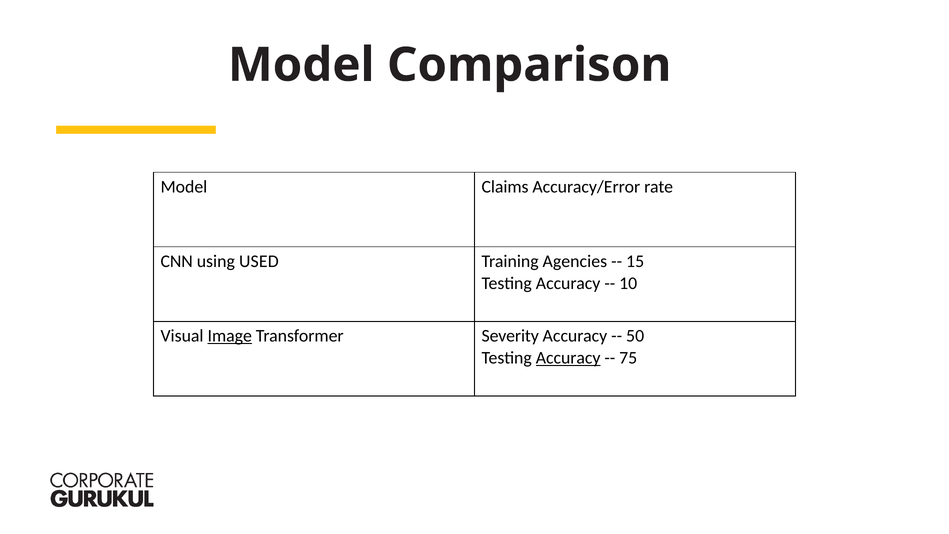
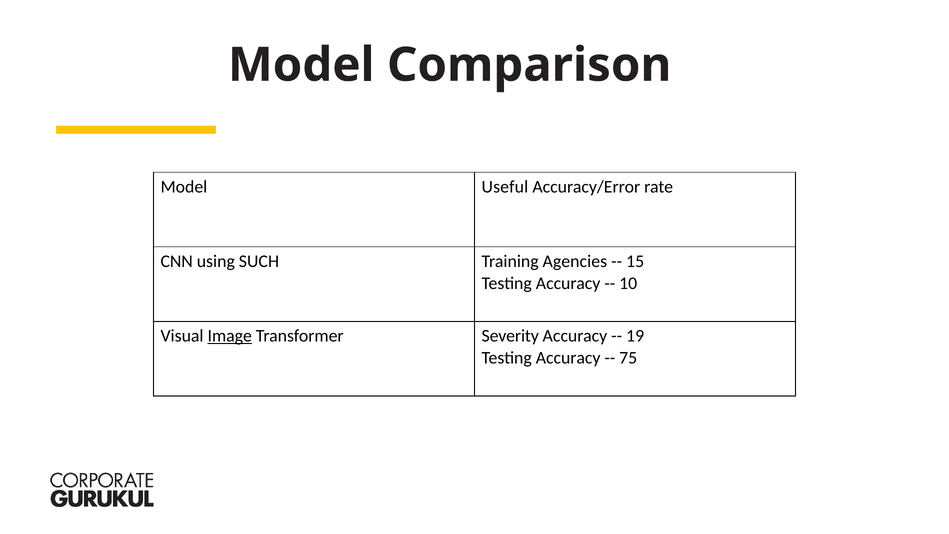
Claims: Claims -> Useful (505, 187)
USED: USED -> SUCH (259, 261)
50: 50 -> 19 (635, 336)
Accuracy underline: present -> none (568, 358)
